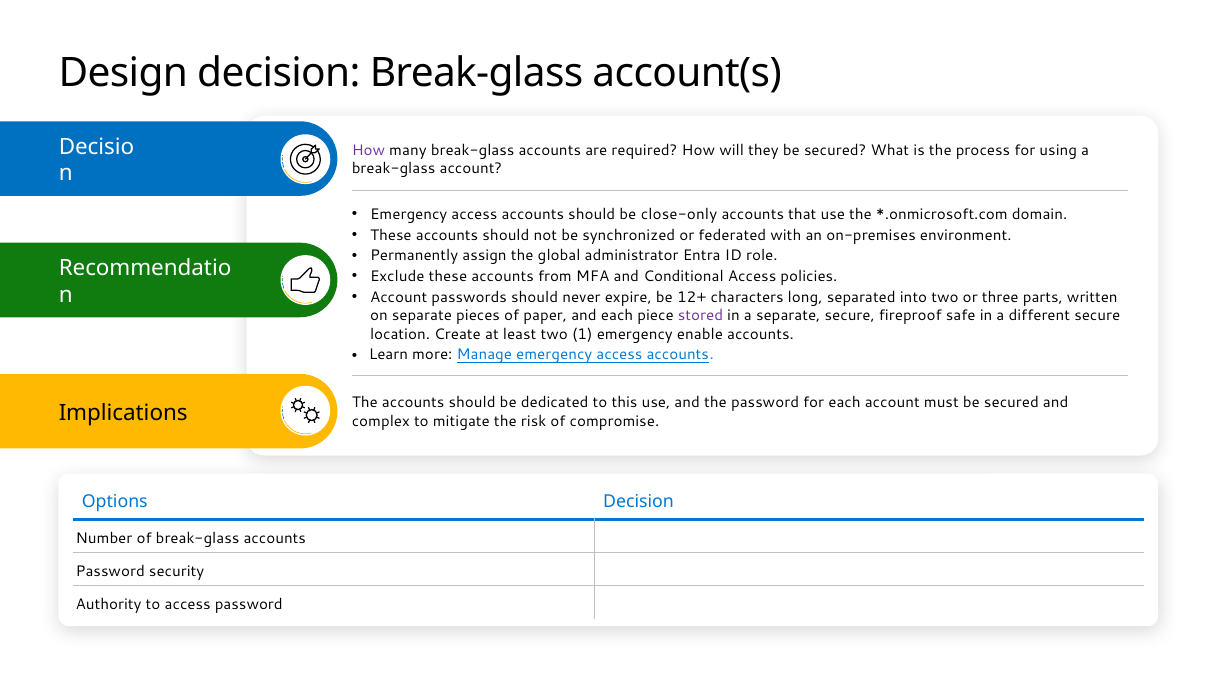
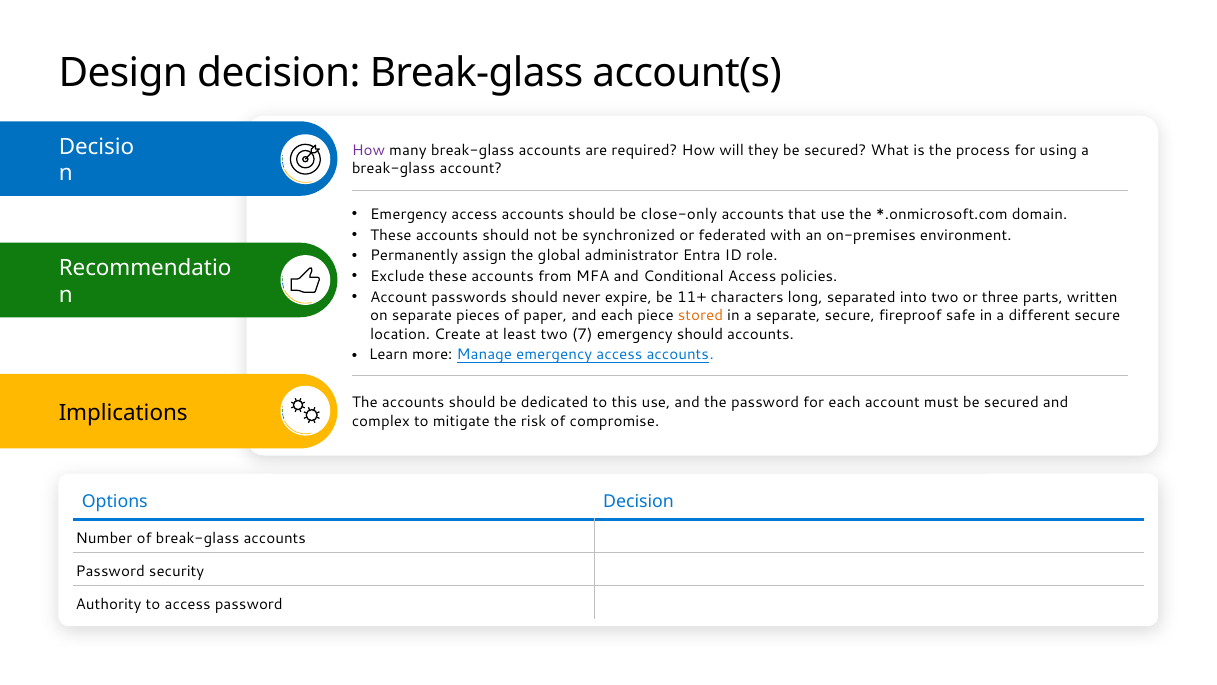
12+: 12+ -> 11+ (692, 297)
stored colour: purple -> orange (701, 316)
1: 1 -> 7 (582, 334)
emergency enable: enable -> should (700, 334)
